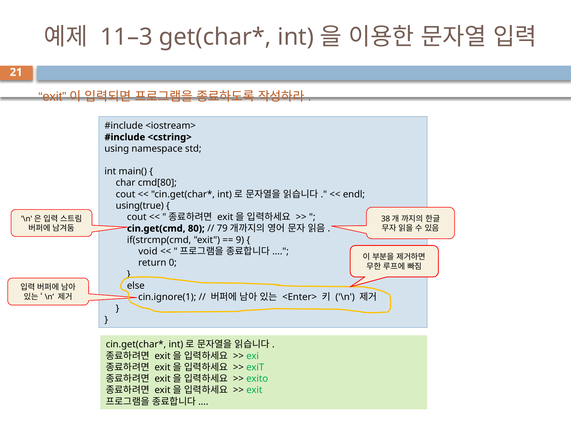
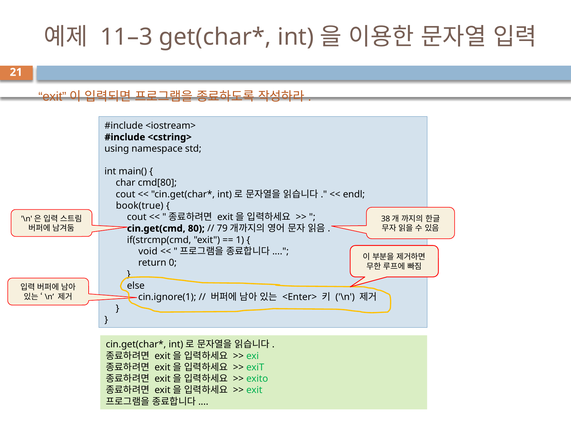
using(true: using(true -> book(true (140, 206)
9: 9 -> 1 (240, 240)
